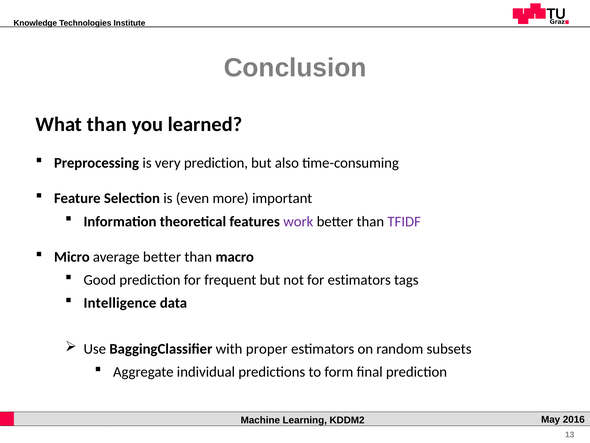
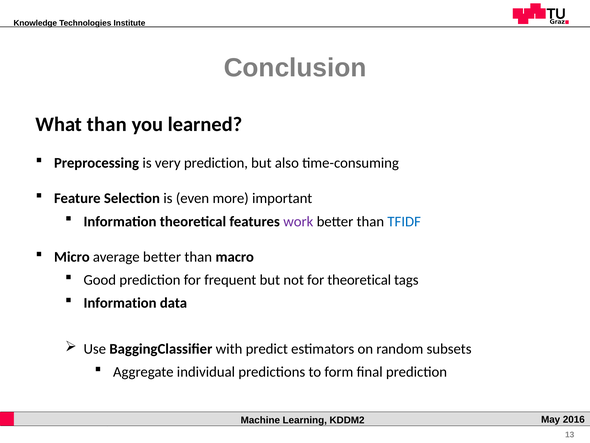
TFIDF colour: purple -> blue (404, 221)
for estimators: estimators -> theoretical (359, 280)
Intelligence: Intelligence -> Information (120, 303)
proper: proper -> predict (267, 349)
